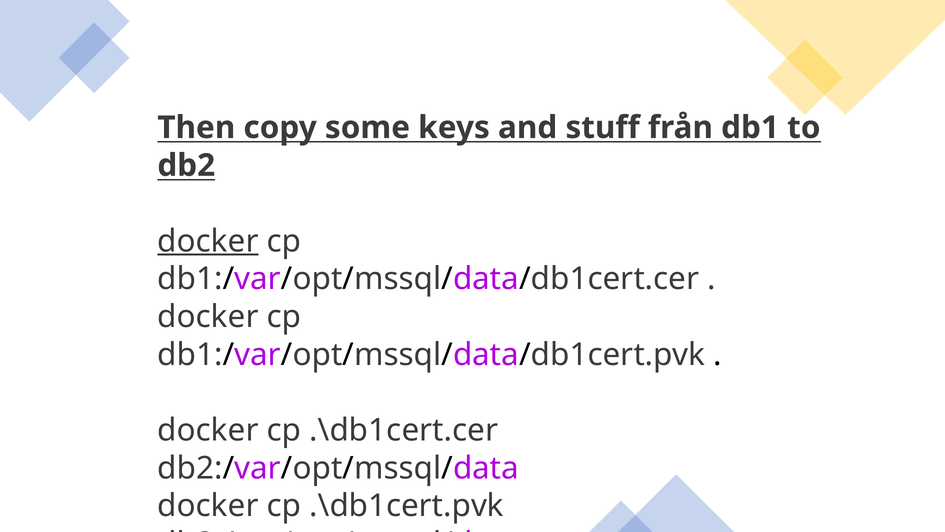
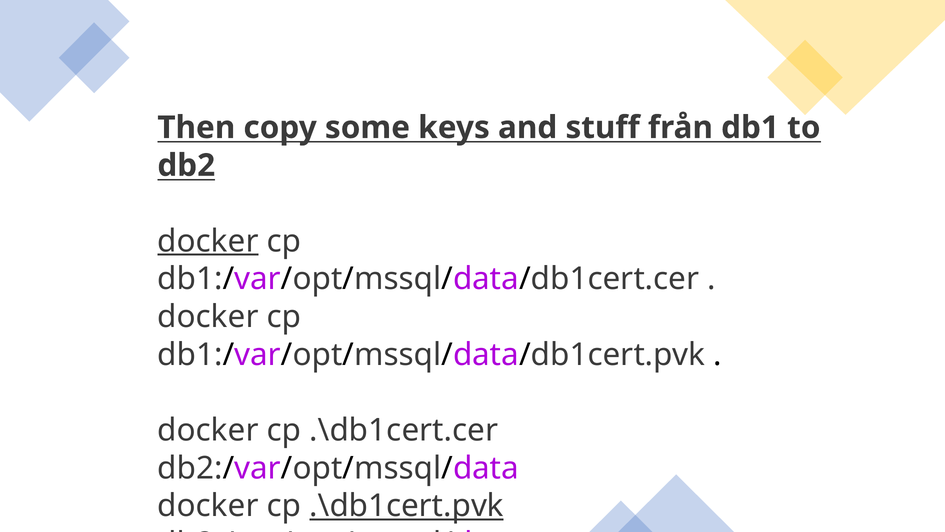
.\db1cert.pvk underline: none -> present (407, 506)
